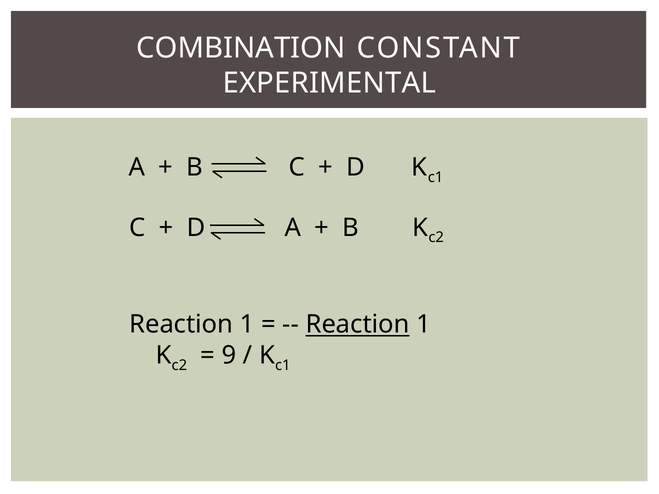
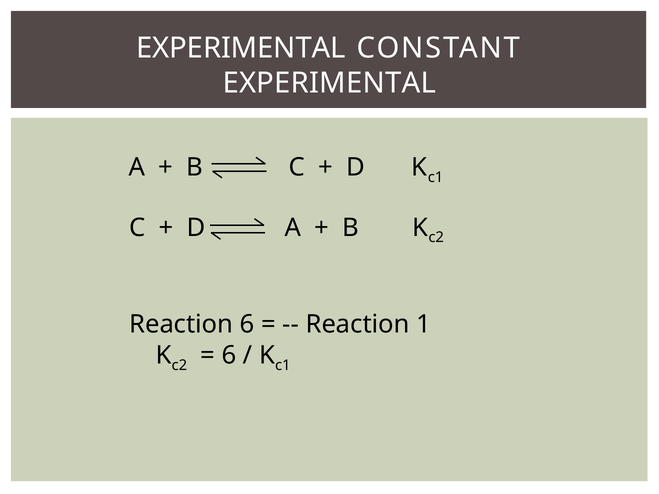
COMBINATION: COMBINATION -> EXPERIMENTAL (241, 48)
1: 1 -> 6 (247, 325)
Reaction underline: present -> none (358, 325)
9: 9 -> 6 (229, 355)
